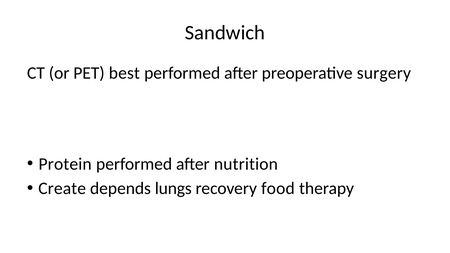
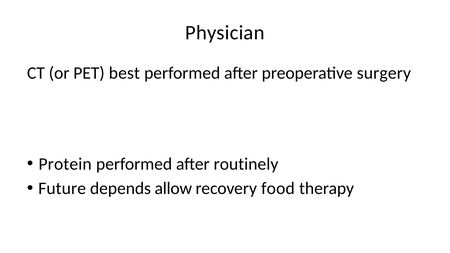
Sandwich: Sandwich -> Physician (225, 33)
nutrition: nutrition -> routinely (246, 164)
Create: Create -> Future (62, 189)
lungs: lungs -> allow (173, 189)
